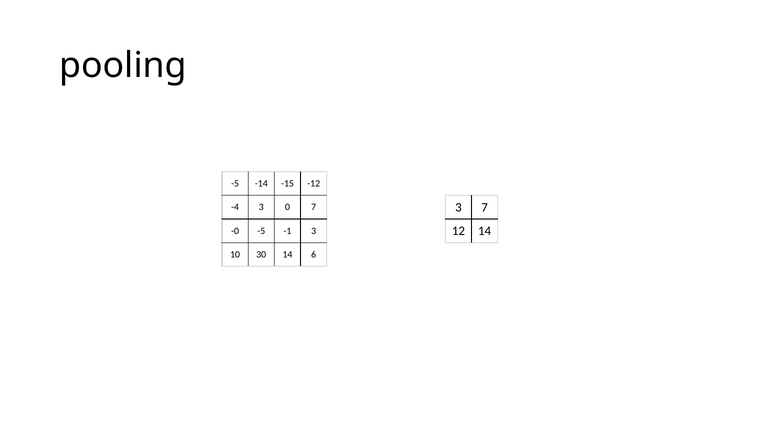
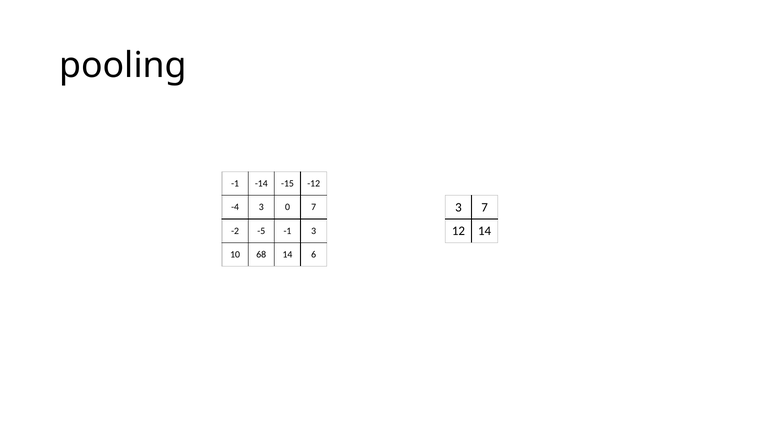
-5: -5 -> -1 (235, 183)
-0: -0 -> -2 (235, 231)
30: 30 -> 68 (261, 254)
